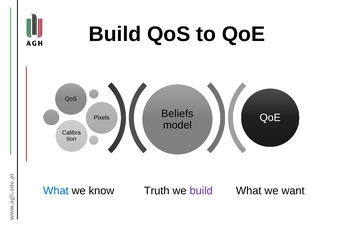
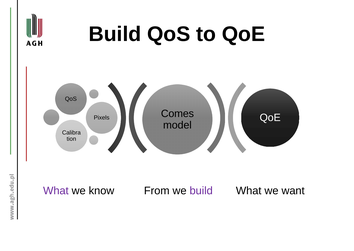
Beliefs: Beliefs -> Comes (177, 113)
What colour: blue -> purple (56, 190)
Truth: Truth -> From (157, 190)
